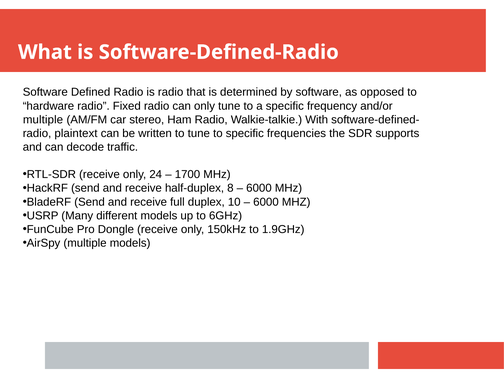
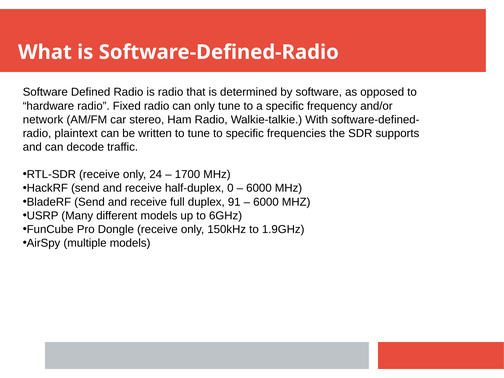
multiple: multiple -> network (43, 120)
8: 8 -> 0 (230, 188)
10: 10 -> 91 (234, 202)
